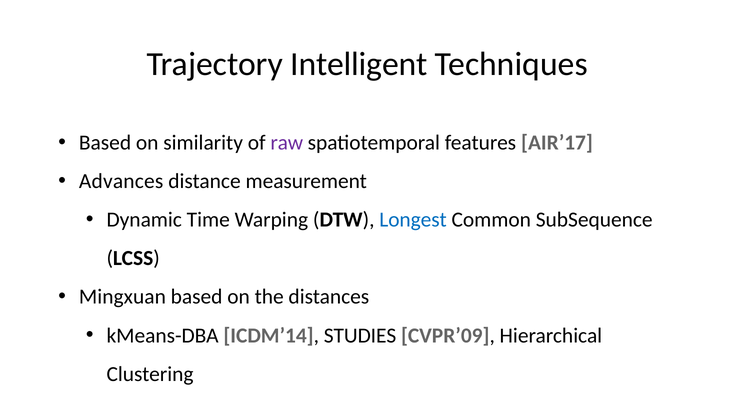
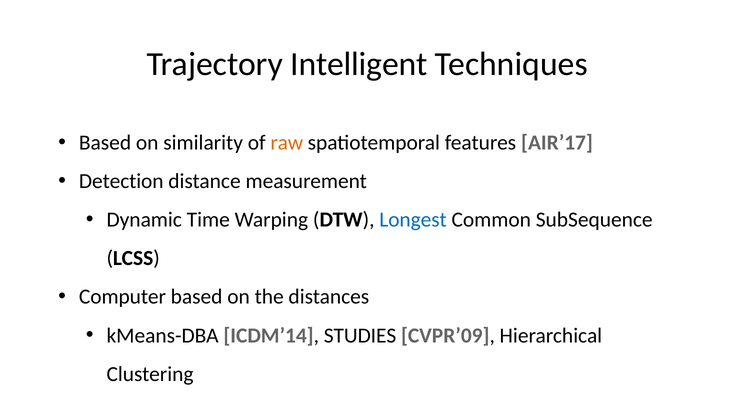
raw colour: purple -> orange (287, 143)
Advances: Advances -> Detection (121, 181)
Mingxuan: Mingxuan -> Computer (123, 297)
